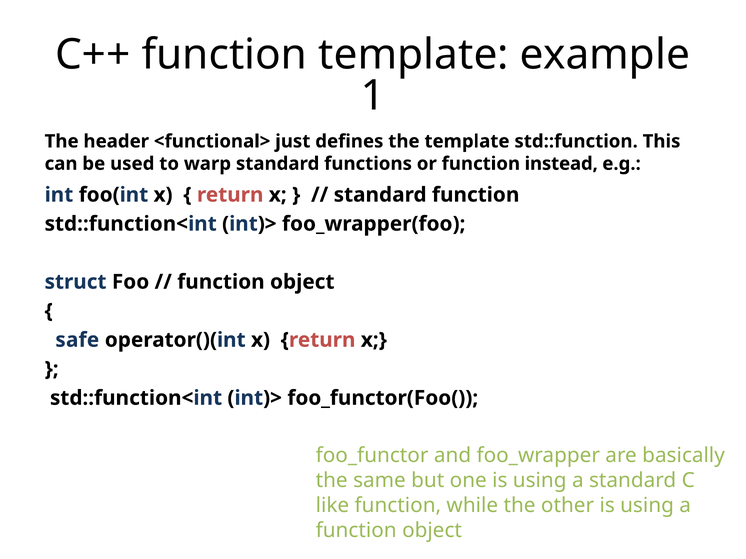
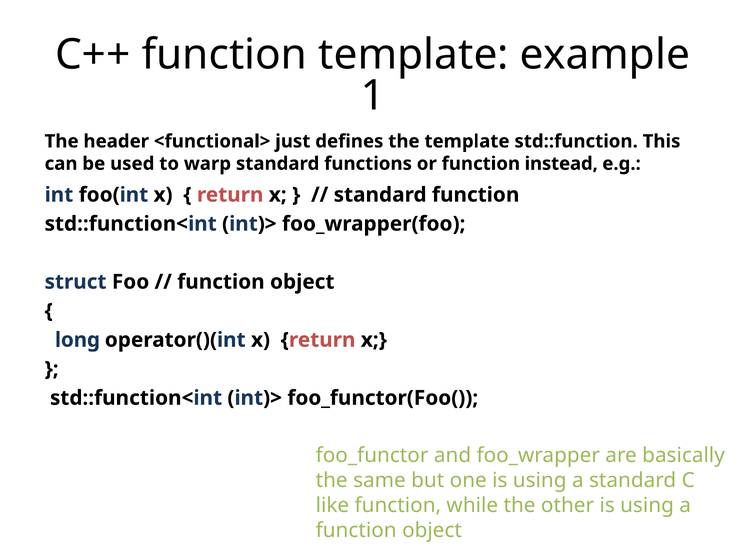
safe: safe -> long (77, 340)
